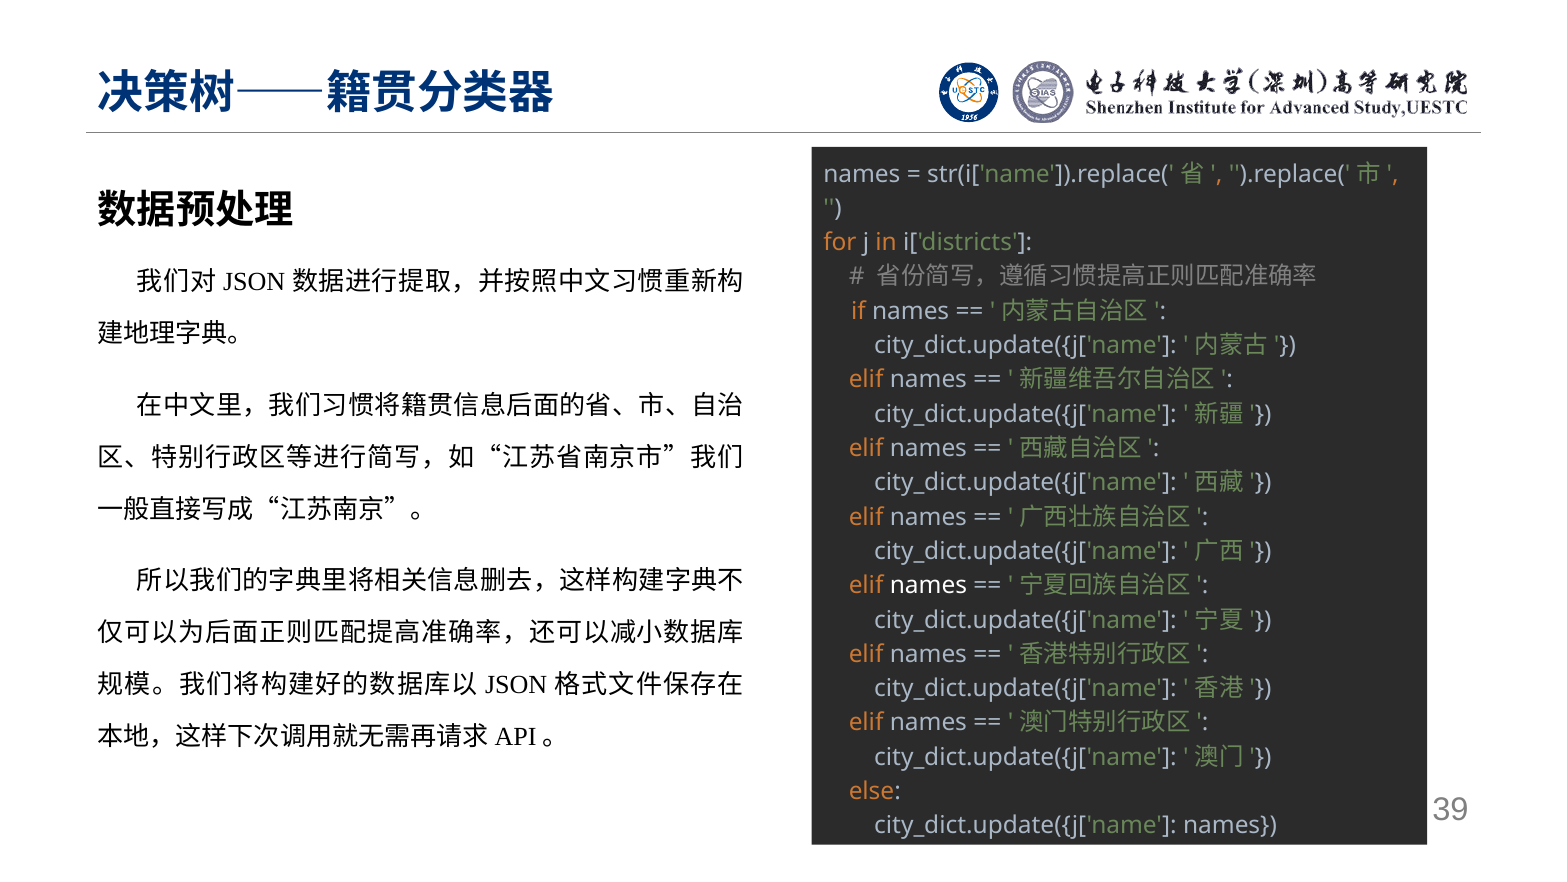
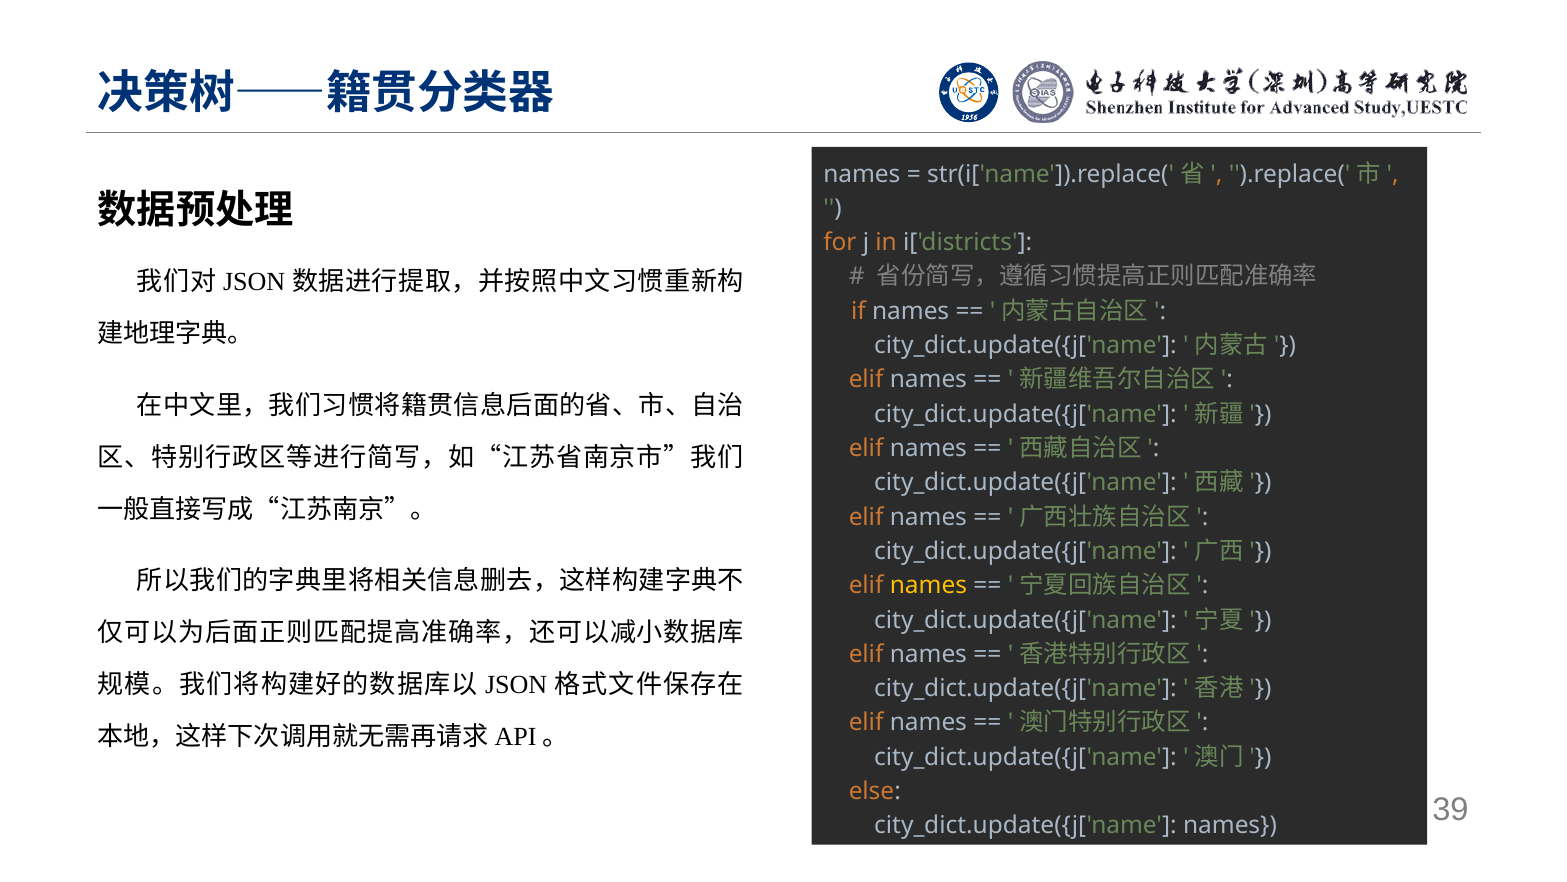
names colour: white -> yellow (928, 585)
